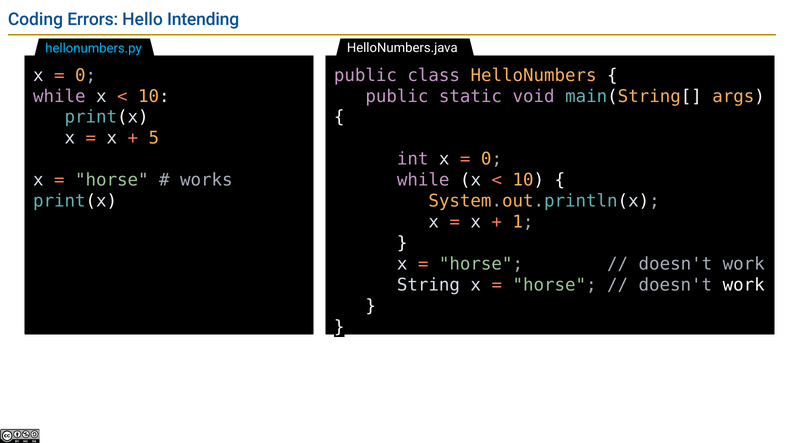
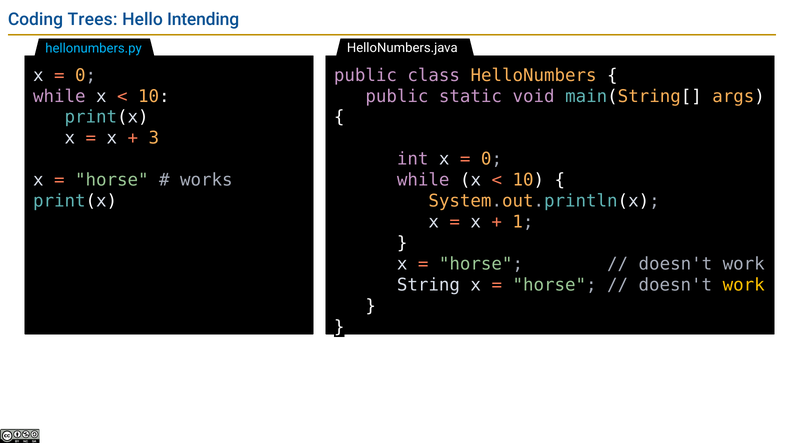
Errors: Errors -> Trees (93, 20)
5: 5 -> 3 (154, 138)
work colour: white -> yellow (744, 285)
